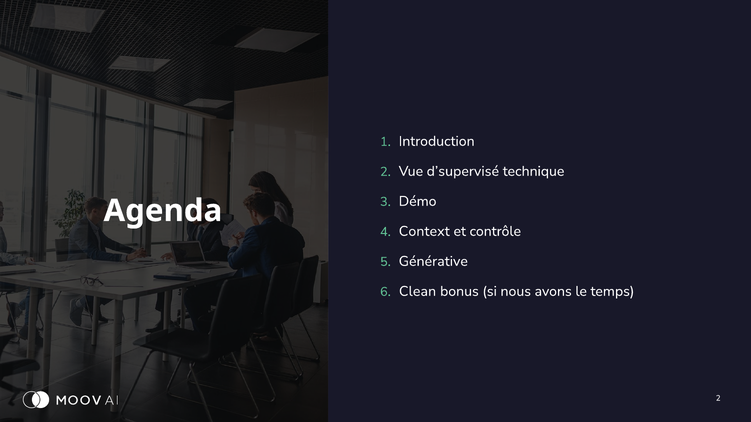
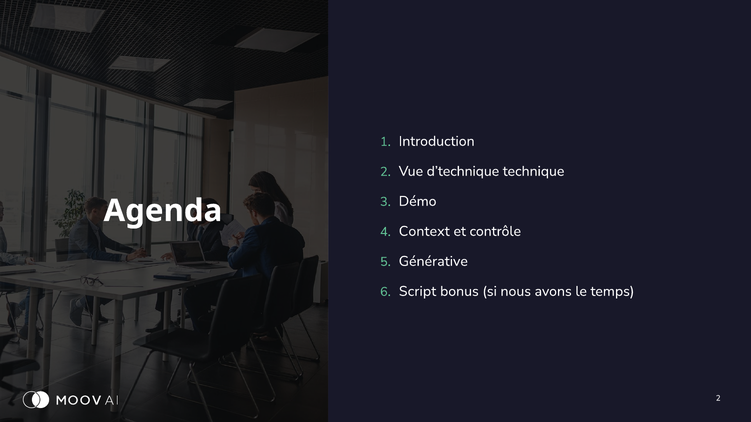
d’supervisé: d’supervisé -> d’technique (463, 171)
Clean: Clean -> Script (418, 292)
